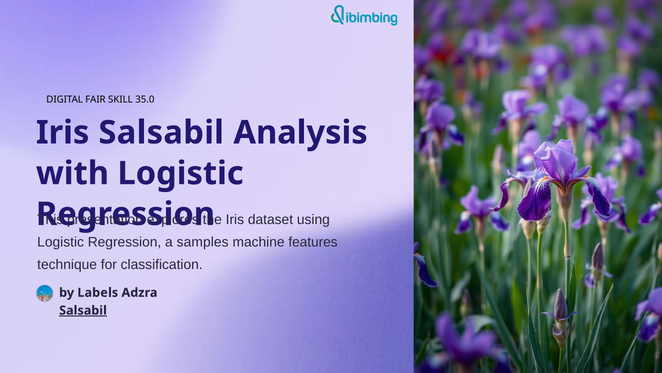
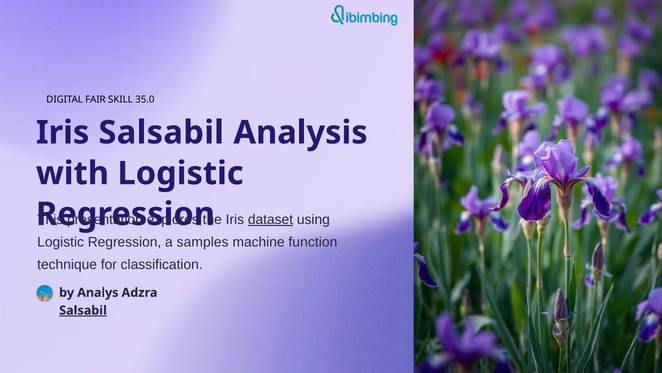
dataset underline: none -> present (270, 219)
features: features -> function (313, 242)
Labels: Labels -> Analys (98, 292)
